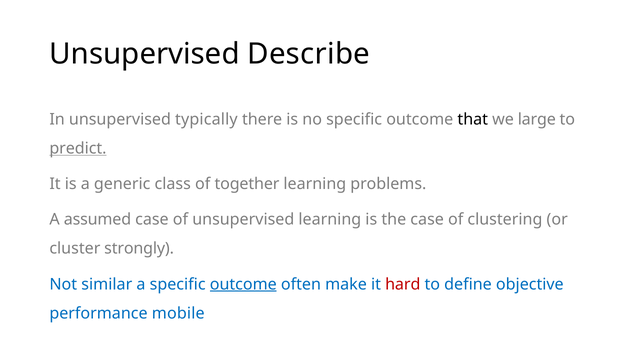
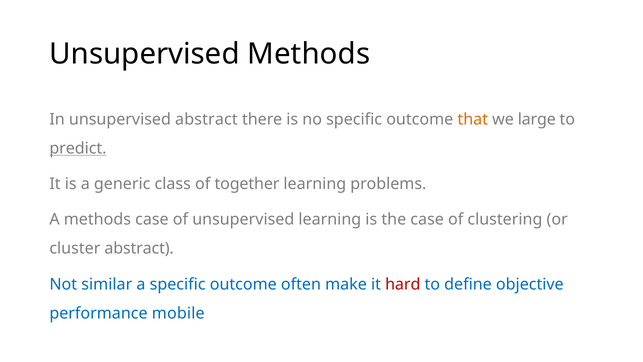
Unsupervised Describe: Describe -> Methods (309, 54)
unsupervised typically: typically -> abstract (206, 119)
that colour: black -> orange (473, 119)
A assumed: assumed -> methods (97, 219)
cluster strongly: strongly -> abstract (139, 248)
outcome underline: present -> none (243, 284)
